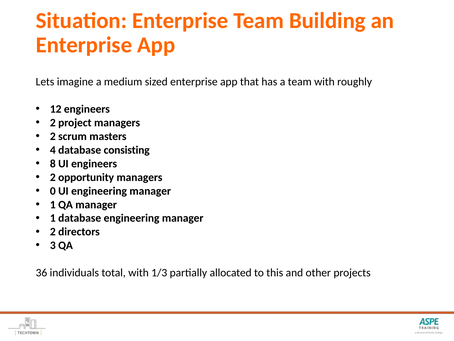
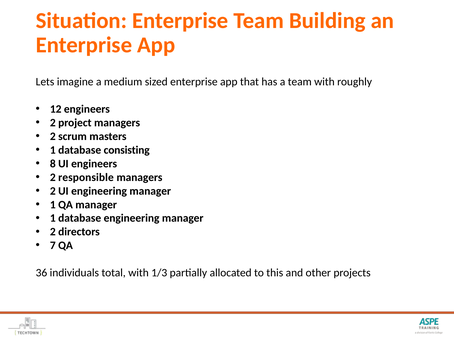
4: 4 -> 1 (53, 150)
opportunity: opportunity -> responsible (86, 177)
0: 0 -> 2 (53, 191)
3: 3 -> 7 (53, 245)
